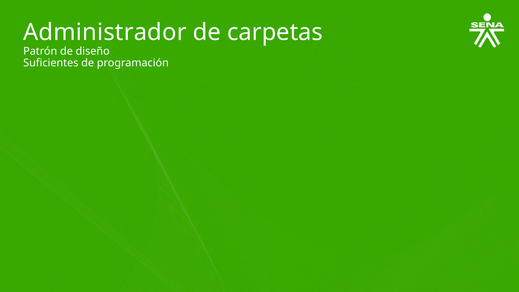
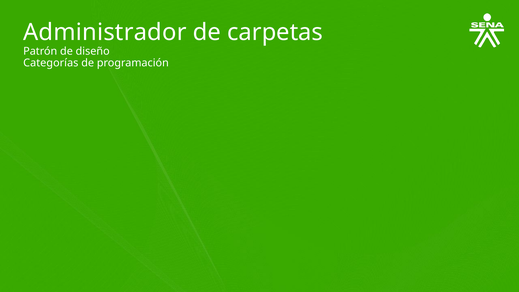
Suficientes: Suficientes -> Categorías (51, 63)
